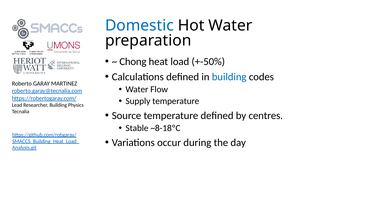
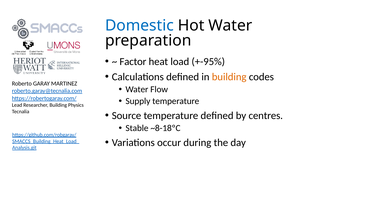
Chong: Chong -> Factor (133, 62)
+-50%: +-50% -> +-95% (208, 62)
building colour: blue -> orange (229, 77)
